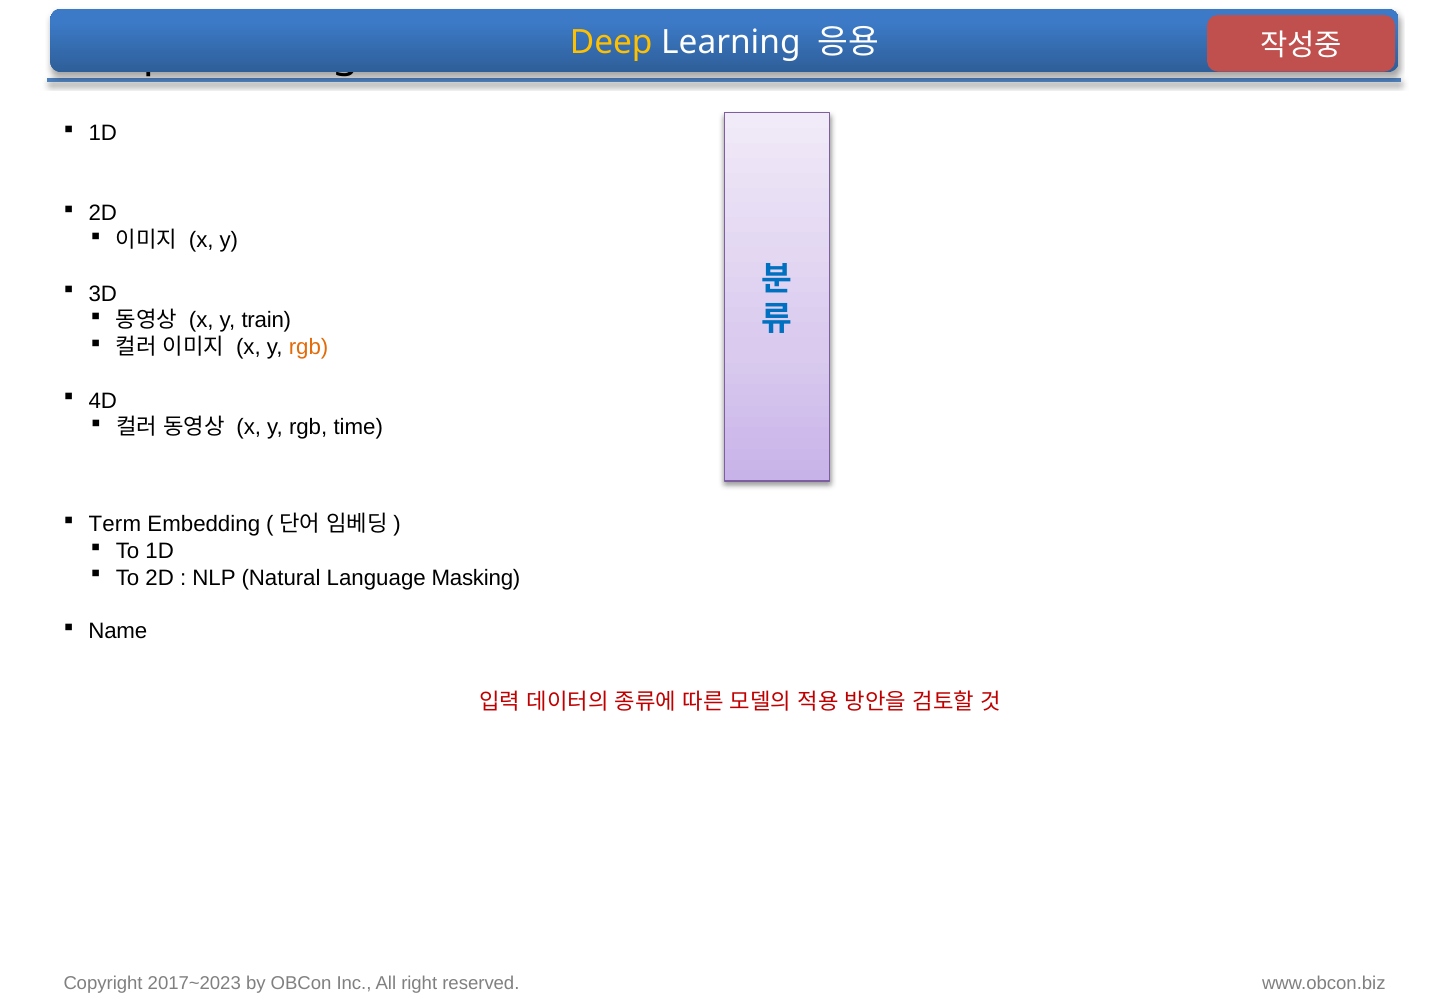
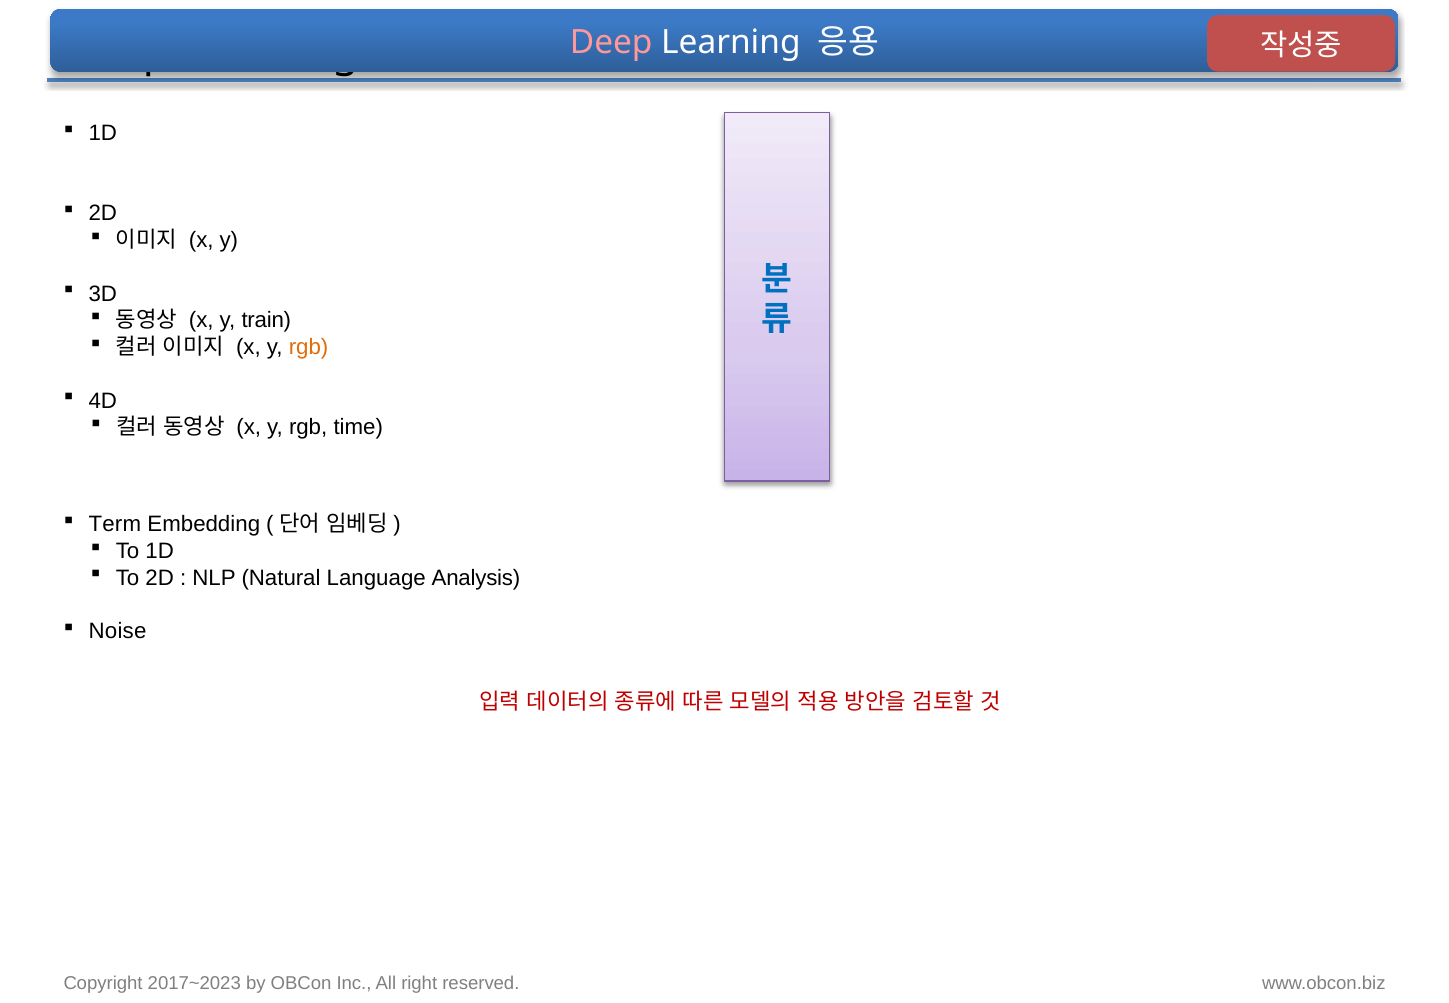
Deep colour: yellow -> pink (611, 43)
Masking: Masking -> Analysis (476, 578)
Name: Name -> Noise (118, 632)
